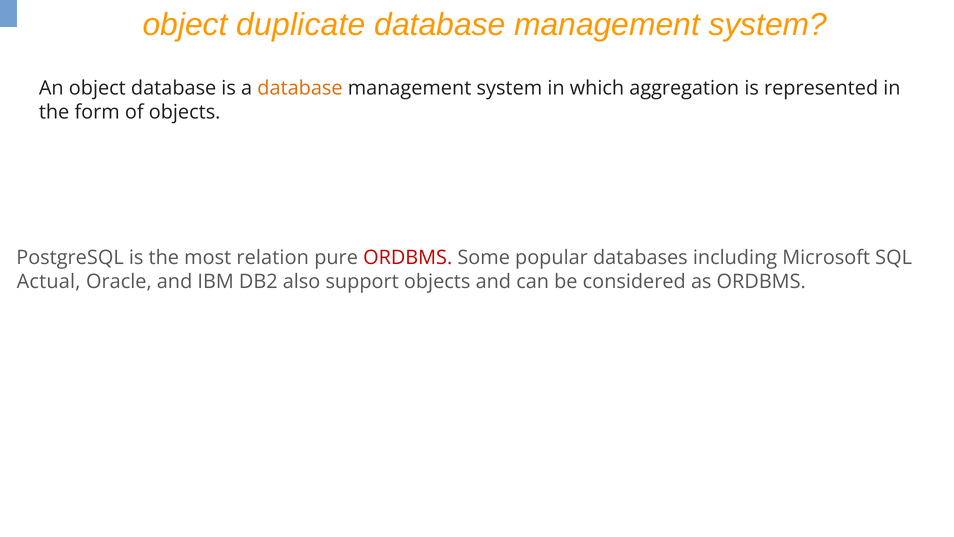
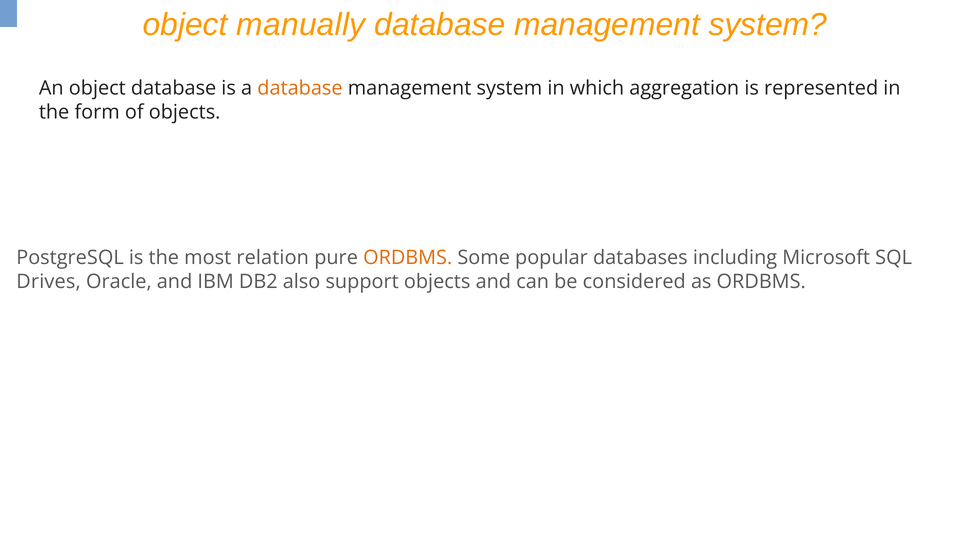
duplicate: duplicate -> manually (301, 25)
ORDBMS colour: red -> orange (408, 257)
Actual: Actual -> Drives (49, 281)
